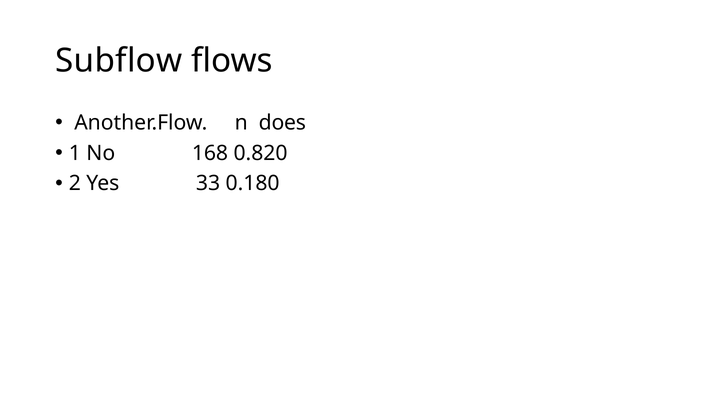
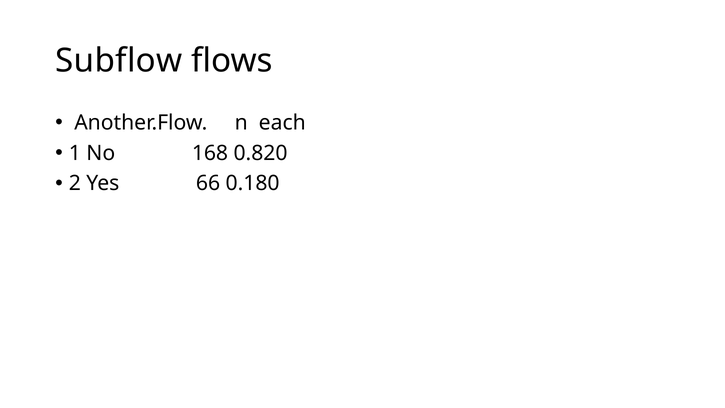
does: does -> each (282, 123)
33: 33 -> 66 (208, 183)
